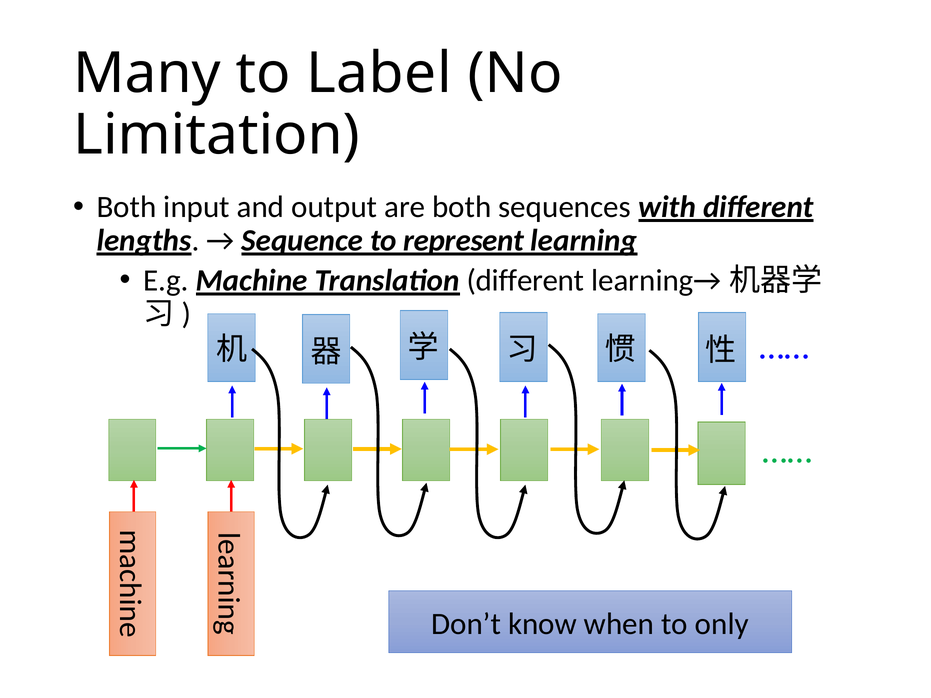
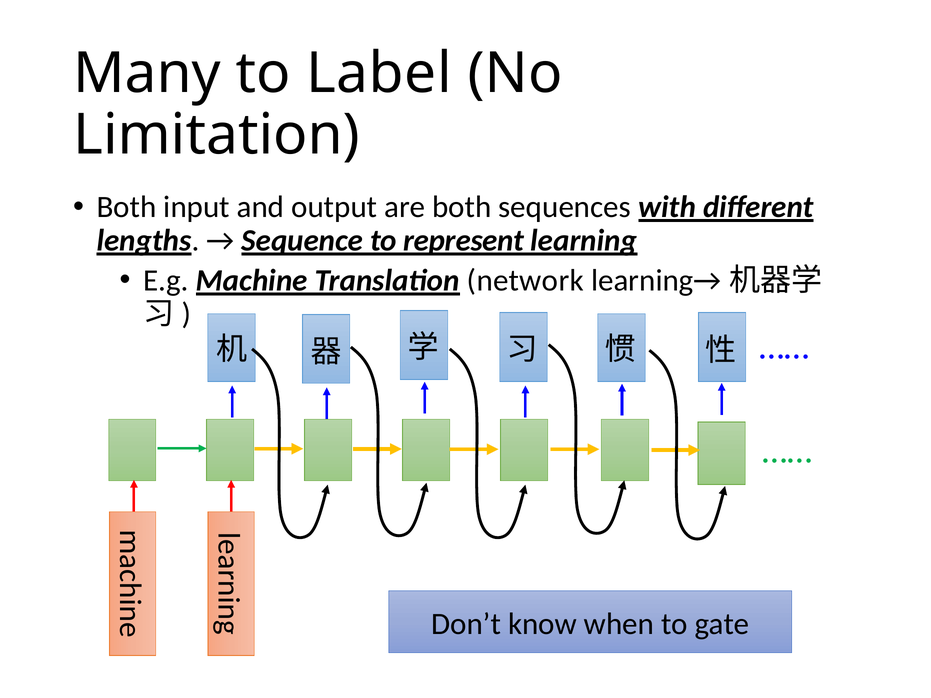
Translation different: different -> network (525, 281)
only: only -> gate (722, 624)
